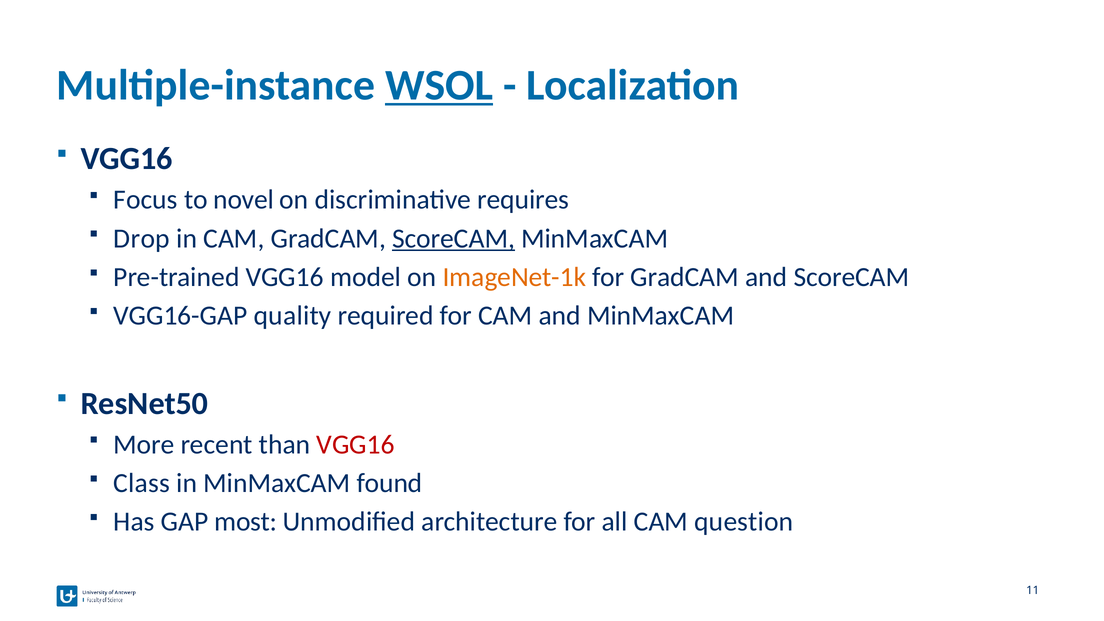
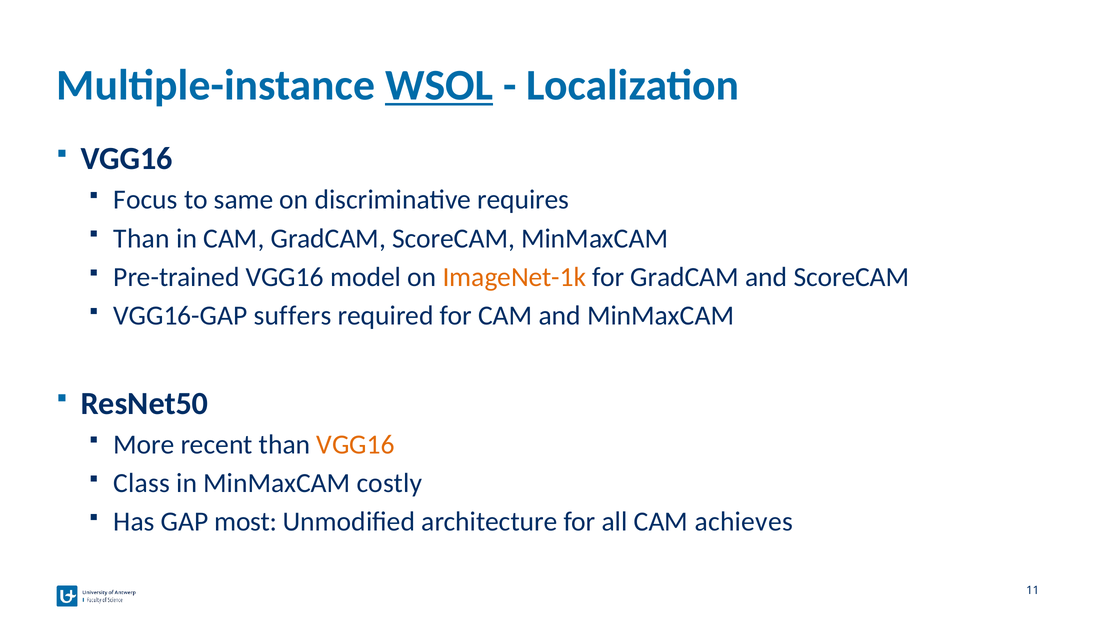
novel: novel -> same (244, 200)
Drop: Drop -> Than (142, 239)
ScoreCAM underline: present -> none (454, 239)
quality: quality -> suffers (293, 316)
VGG16 colour: red -> orange (356, 444)
found: found -> costly (389, 483)
question: question -> achieves (744, 522)
